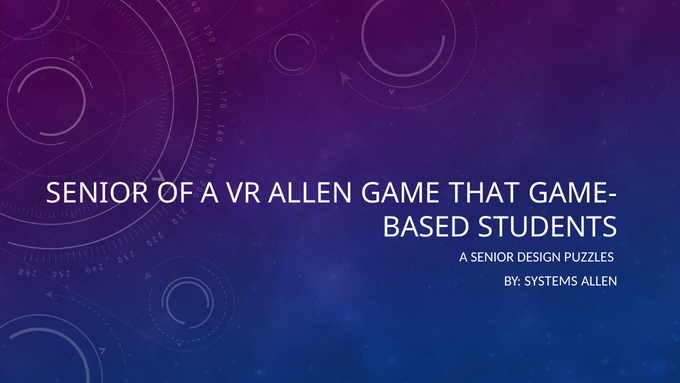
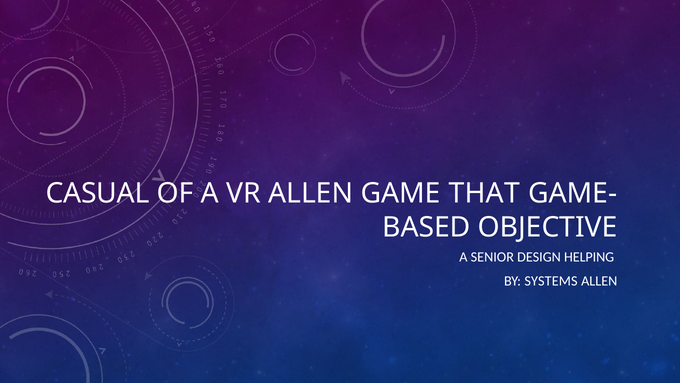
SENIOR: SENIOR -> CASUAL (98, 193)
STUDENTS: STUDENTS -> OBJECTIVE (548, 227)
PUZZLES: PUZZLES -> HELPING (589, 257)
